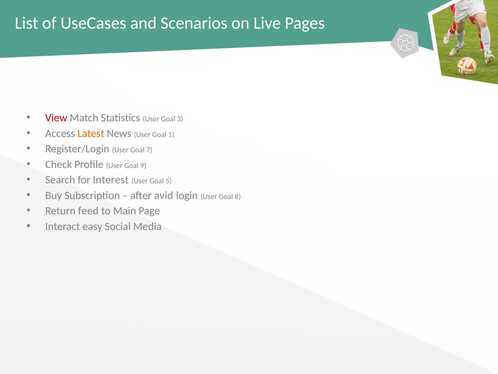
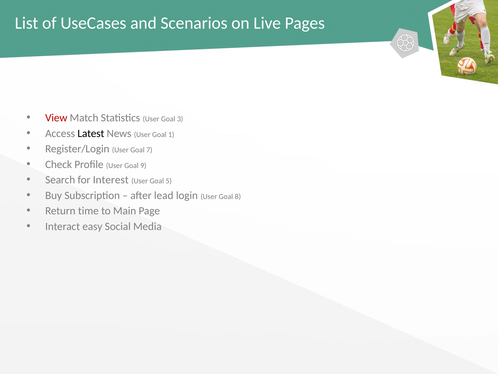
Latest colour: orange -> black (91, 133)
avid: avid -> lead (164, 195)
feed: feed -> time (88, 211)
